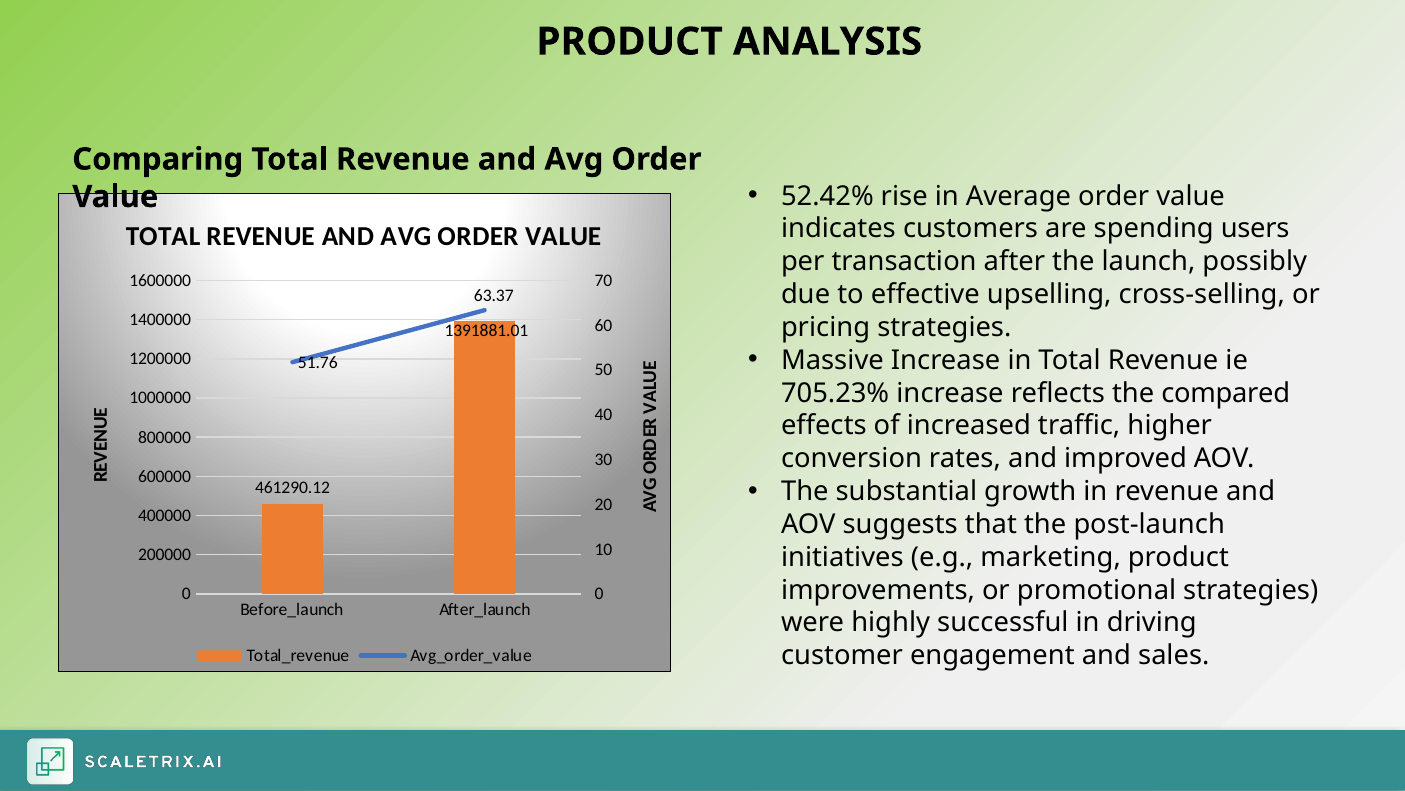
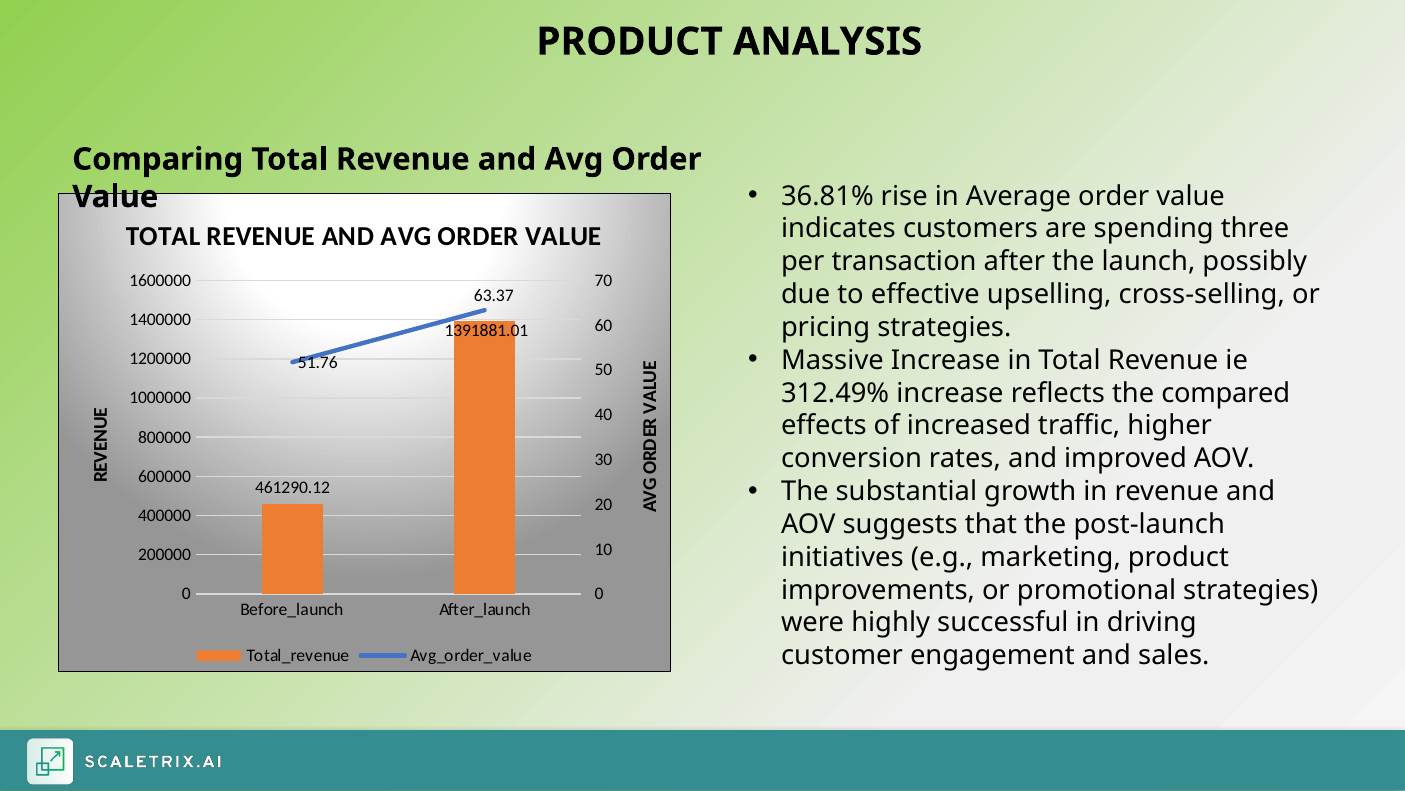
52.42%: 52.42% -> 36.81% (827, 196)
users: users -> three (1255, 229)
705.23%: 705.23% -> 312.49% (835, 393)
